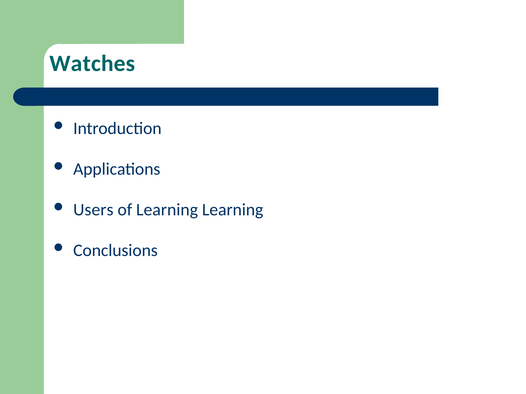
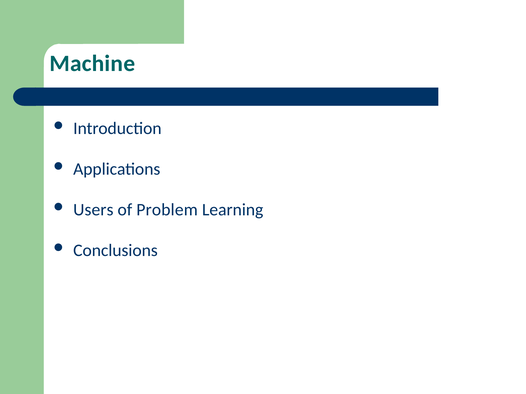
Watches: Watches -> Machine (92, 63)
of Learning: Learning -> Problem (167, 210)
